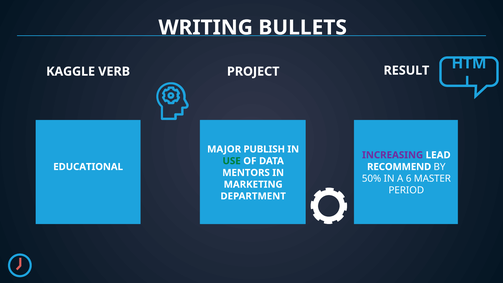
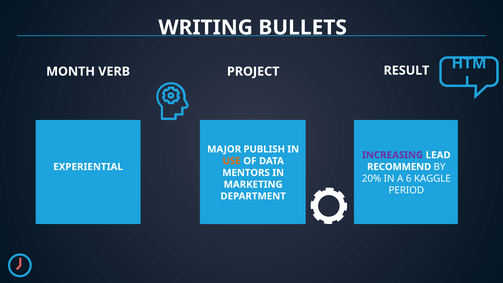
KAGGLE: KAGGLE -> MONTH (71, 71)
USE colour: green -> orange (232, 161)
EDUCATIONAL: EDUCATIONAL -> EXPERIENTIAL (88, 167)
50%: 50% -> 20% (372, 179)
MASTER: MASTER -> KAGGLE (432, 179)
